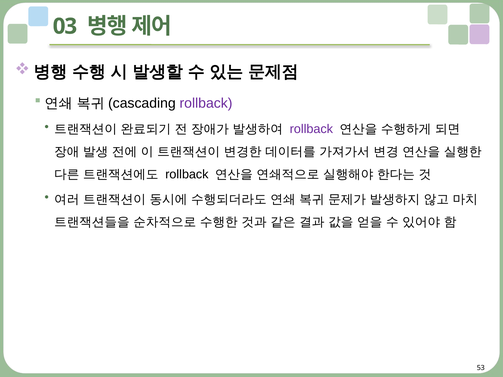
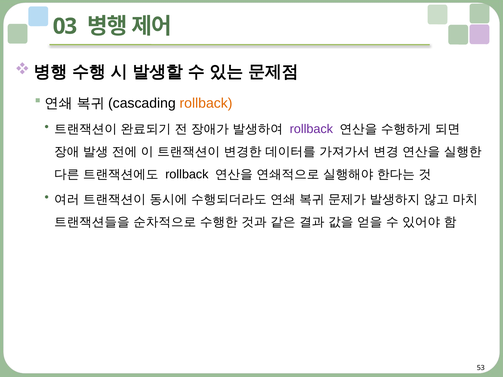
rollback colour: purple -> orange (206, 103)
